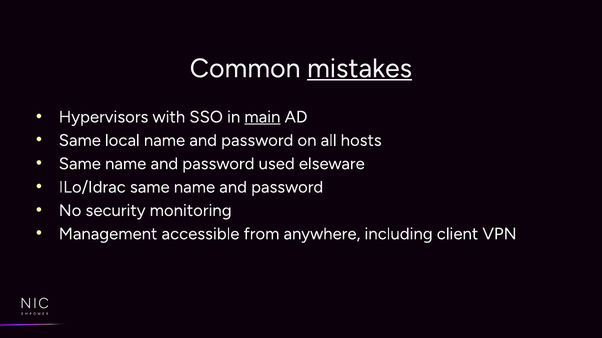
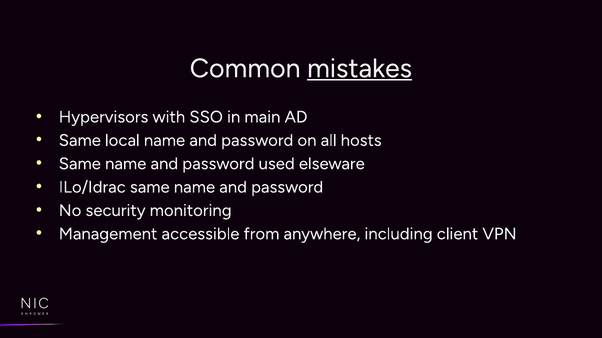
main underline: present -> none (262, 117)
